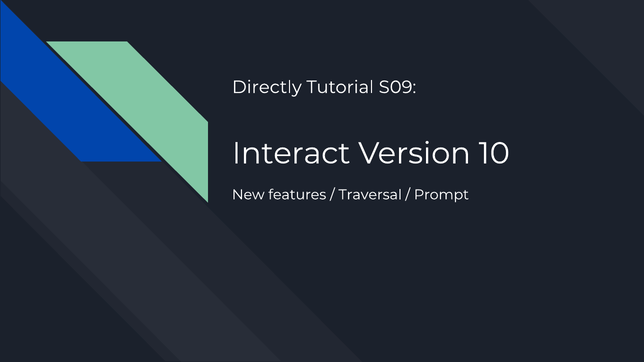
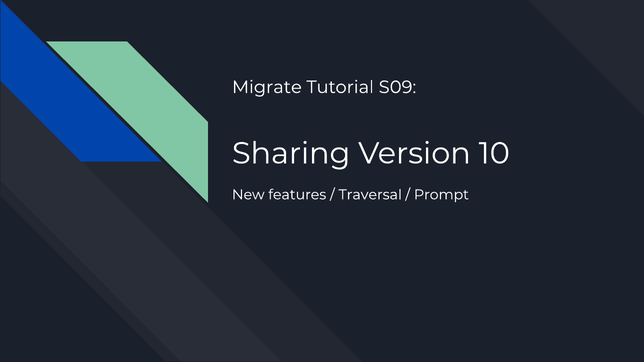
Directly: Directly -> Migrate (267, 87)
Interact: Interact -> Sharing (291, 154)
